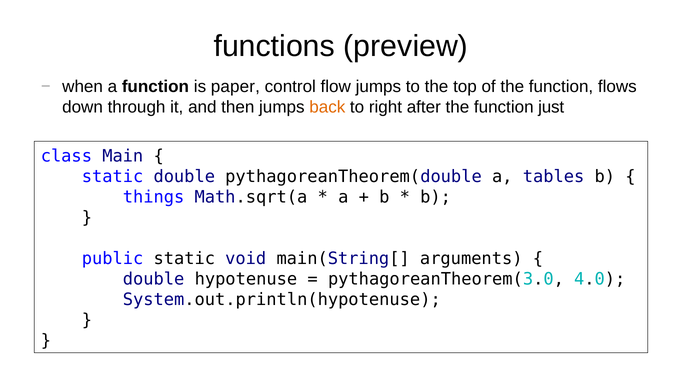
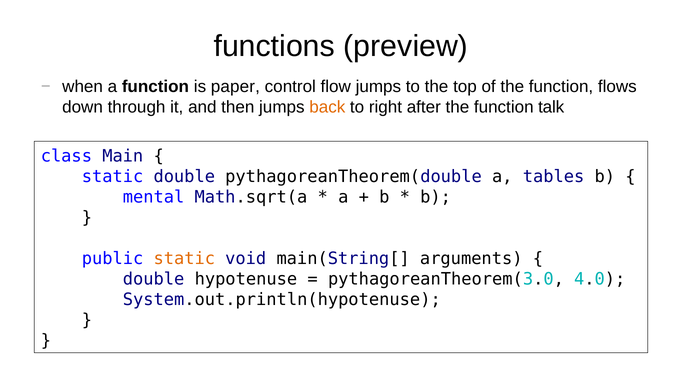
just: just -> talk (551, 107)
things: things -> mental (154, 197)
static colour: black -> orange (184, 258)
